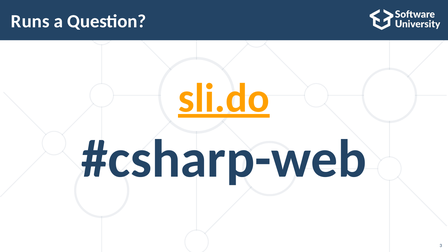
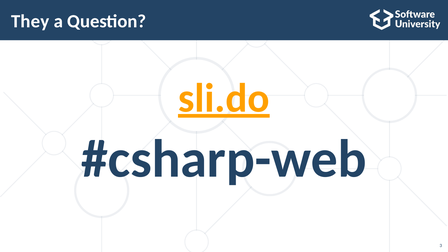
Runs: Runs -> They (30, 21)
